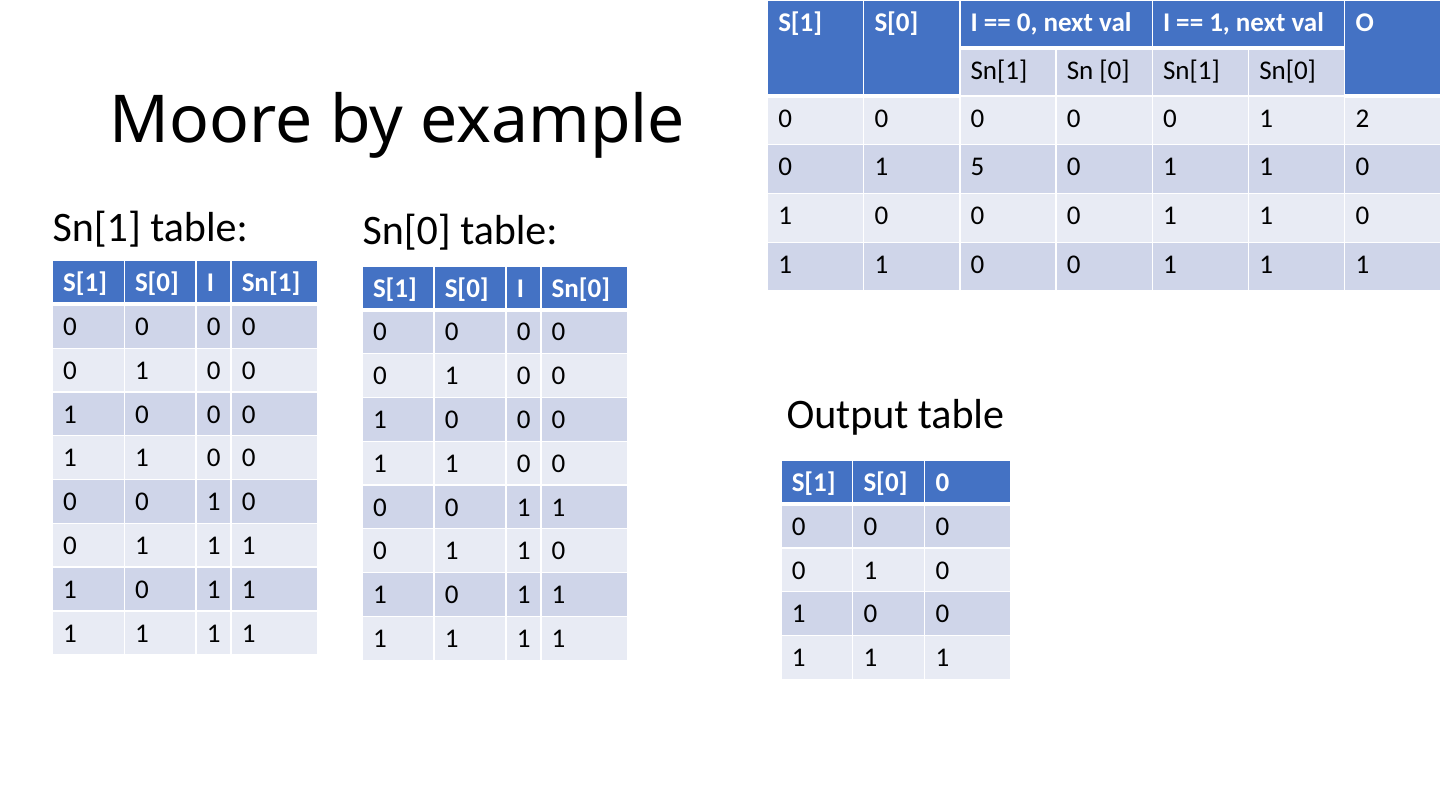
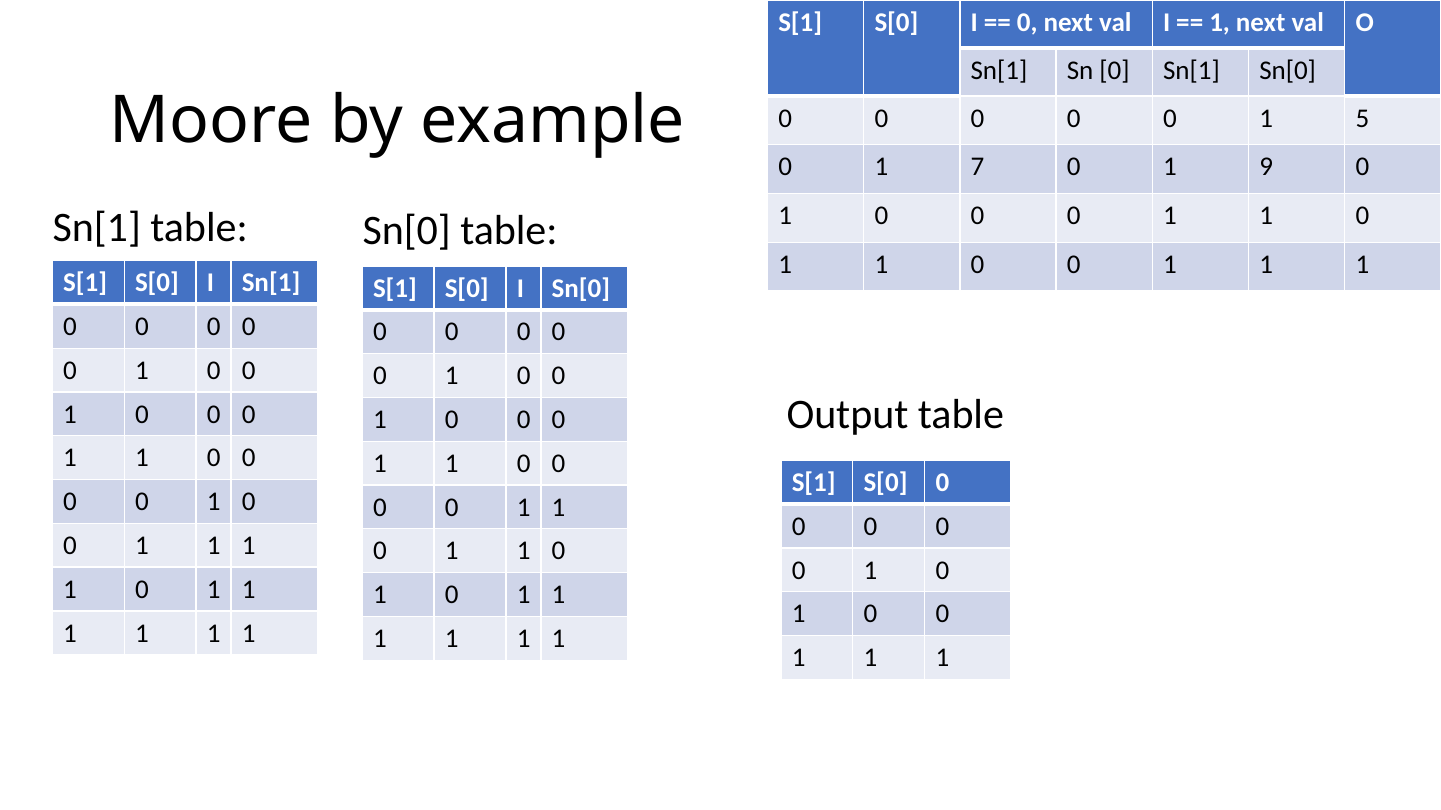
2: 2 -> 5 (1362, 118)
5: 5 -> 7 (978, 167)
1: 1 -> 9 (1266, 167)
